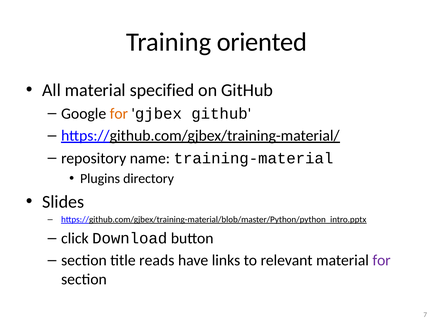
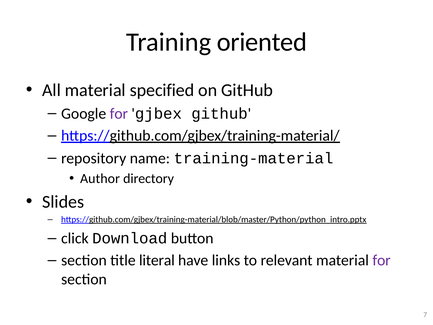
for colour: orange -> purple (119, 113)
Plugins: Plugins -> Author (100, 178)
reads: reads -> literal (157, 260)
